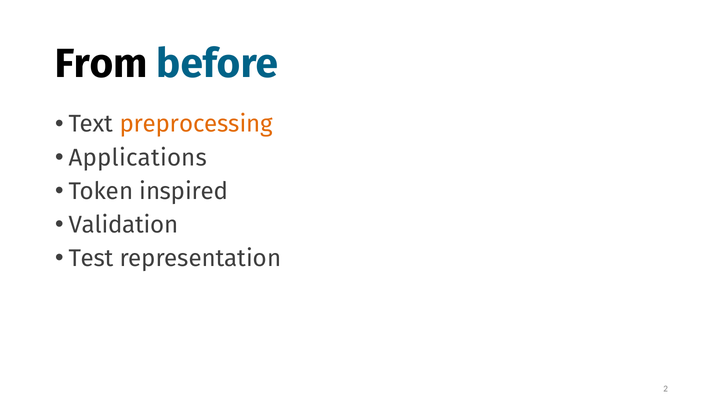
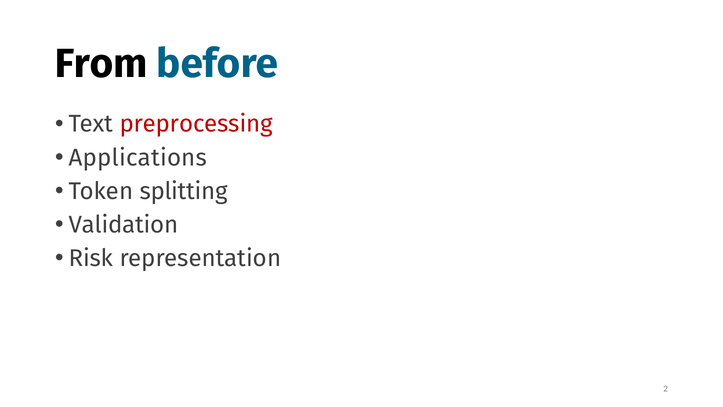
preprocessing colour: orange -> red (196, 124)
inspired: inspired -> splitting (184, 191)
Test: Test -> Risk (91, 258)
